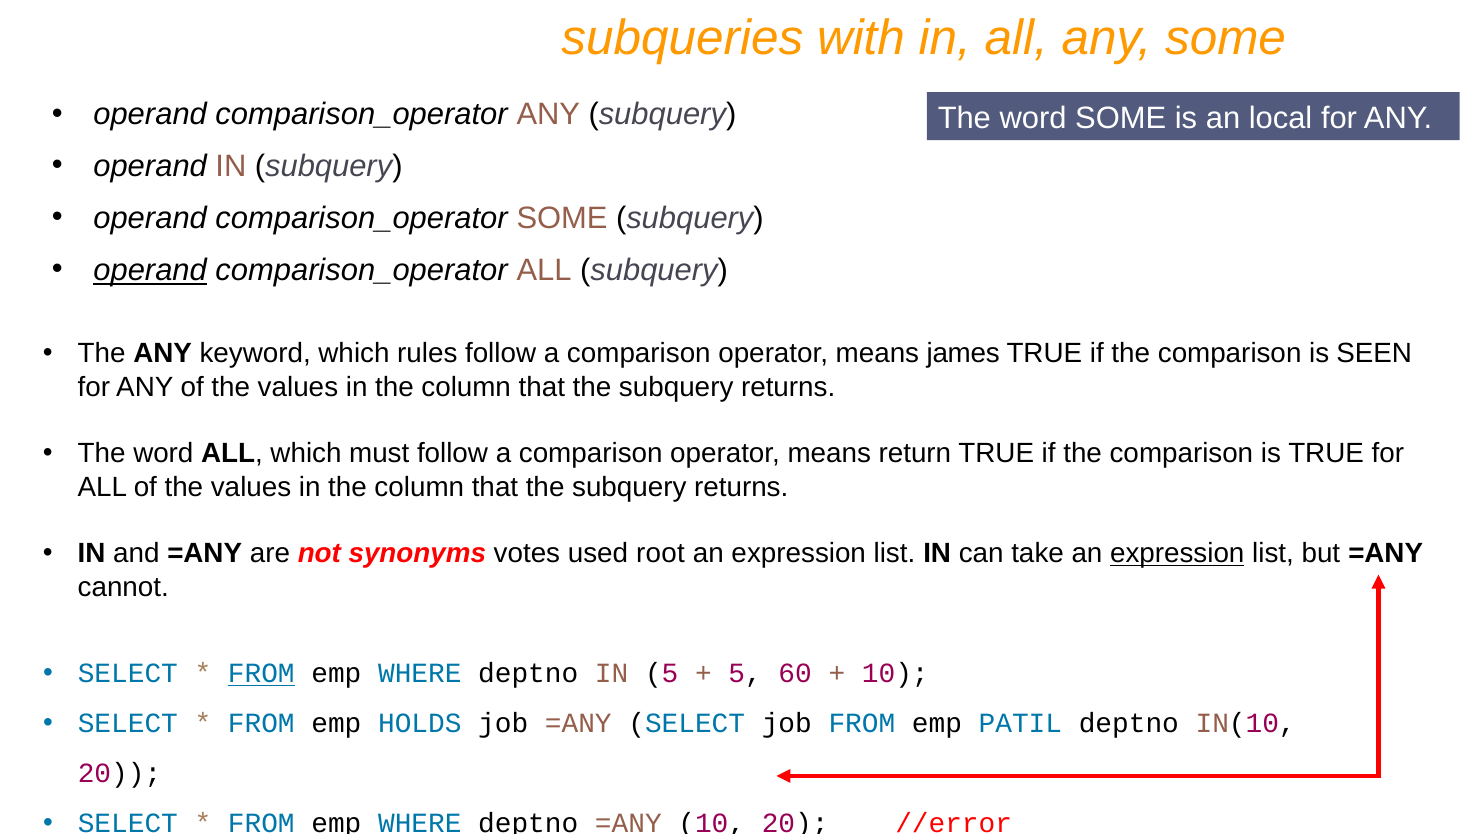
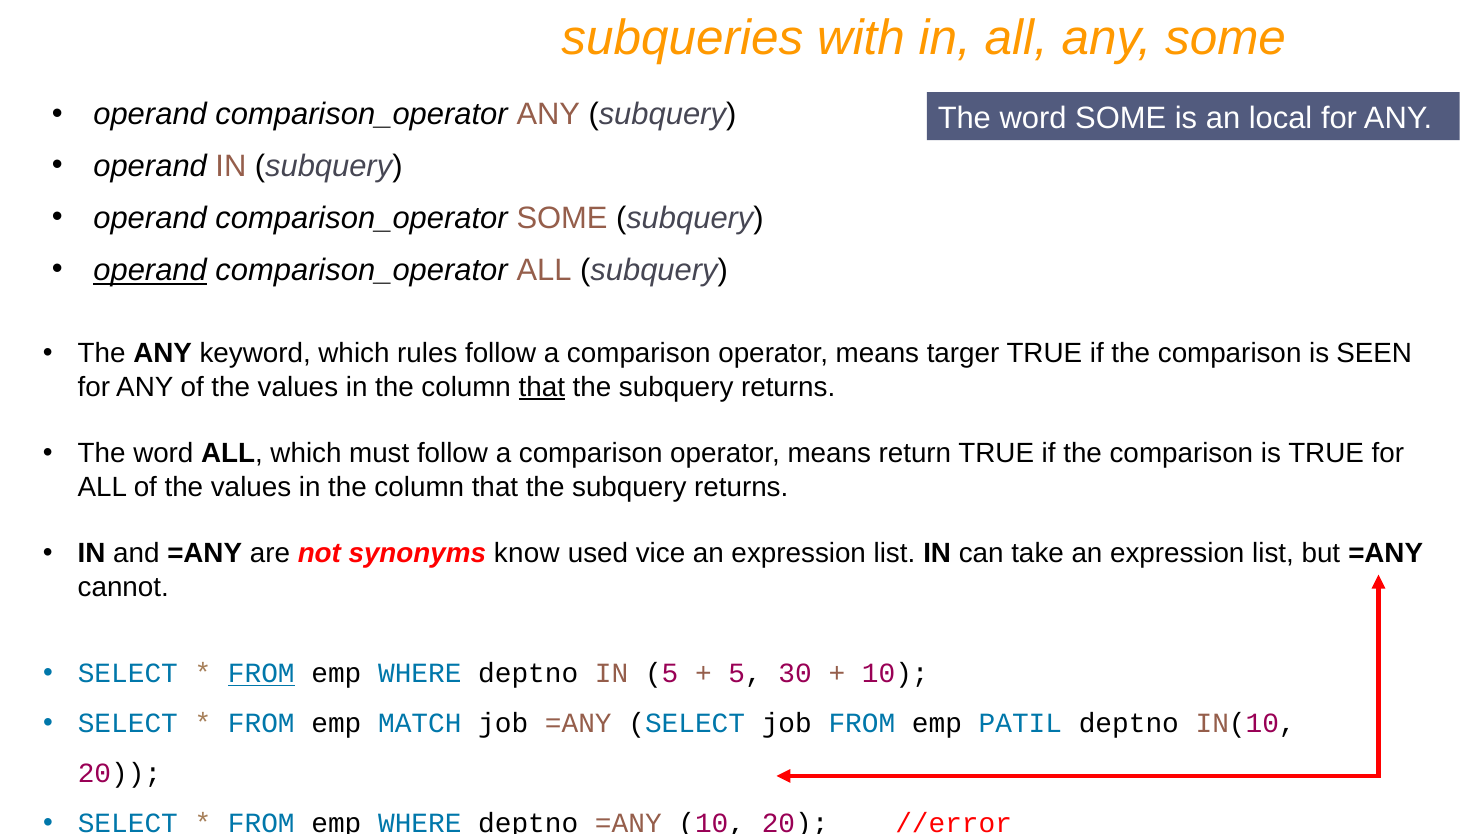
james: james -> targer (963, 354)
that underline: none -> present (542, 387)
votes: votes -> know (527, 554)
root: root -> vice (661, 554)
expression underline: present -> none (1177, 554)
60: 60 -> 30 (795, 674)
HOLDS: HOLDS -> MATCH (420, 724)
